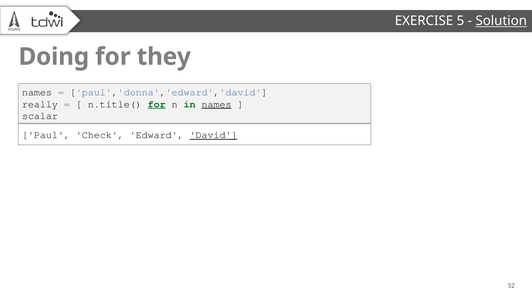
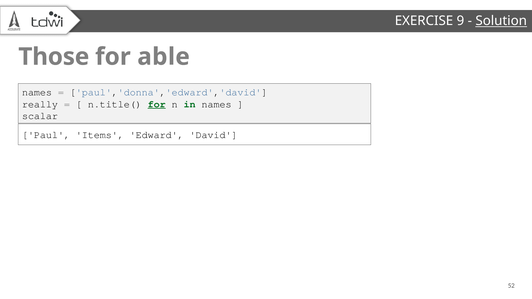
5: 5 -> 9 (460, 21)
Doing: Doing -> Those (54, 57)
they: they -> able (164, 57)
names underline: present -> none (217, 104)
Check: Check -> Items (100, 135)
David underline: present -> none (214, 135)
